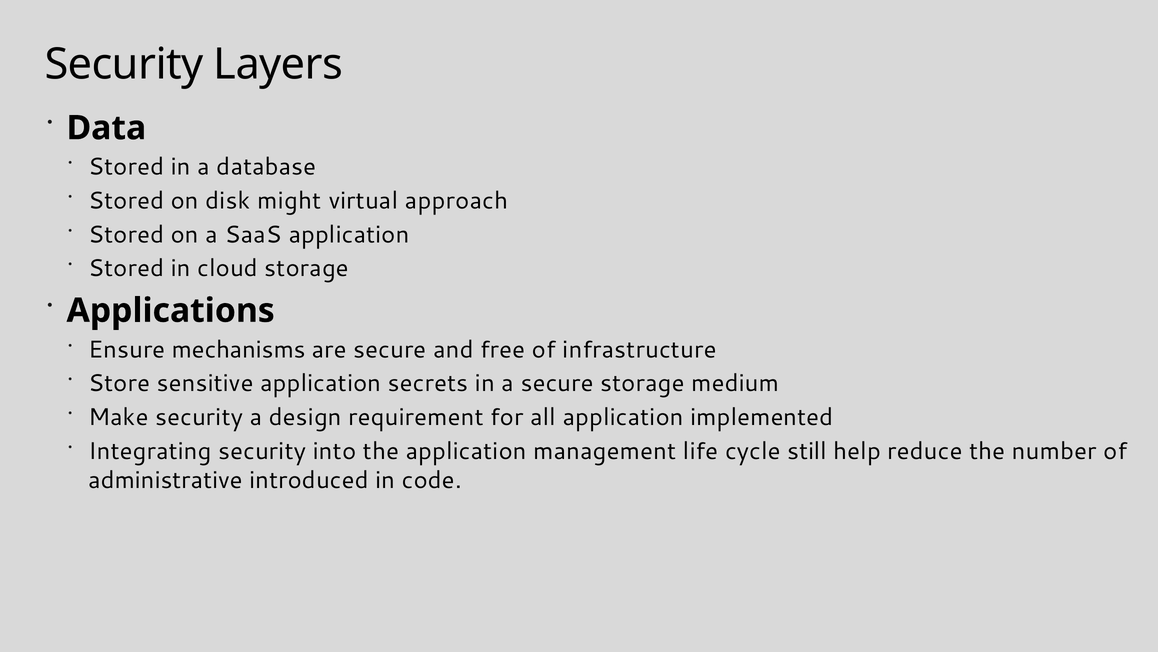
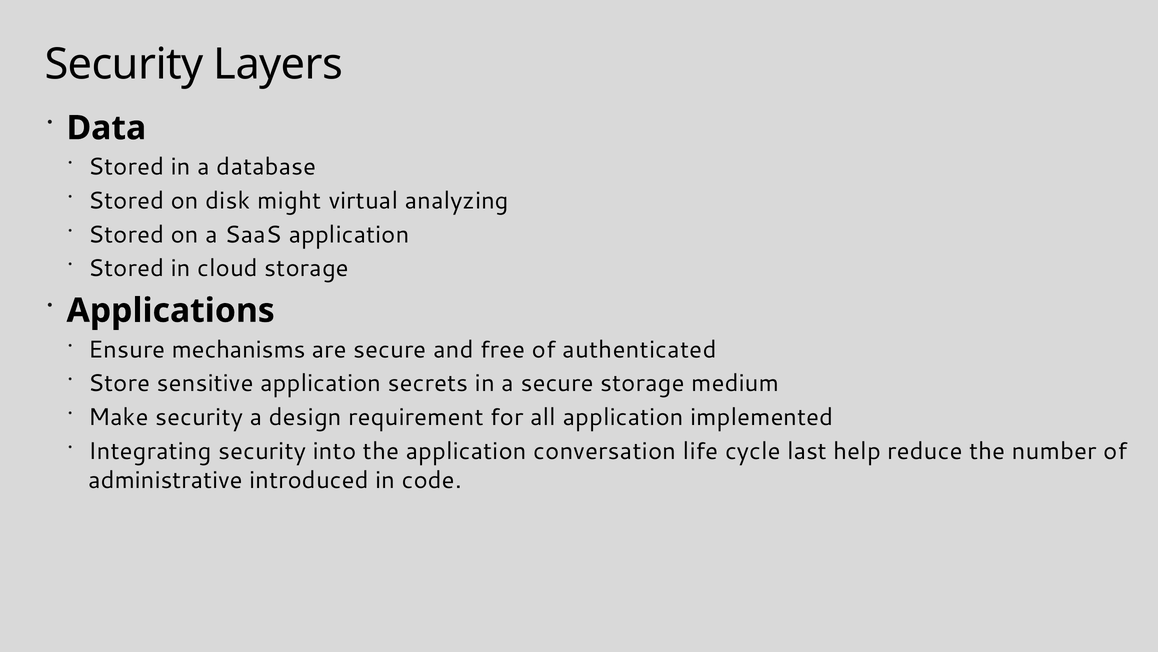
approach: approach -> analyzing (457, 201)
infrastructure: infrastructure -> authenticated (639, 349)
management: management -> conversation (605, 451)
still: still -> last (807, 451)
